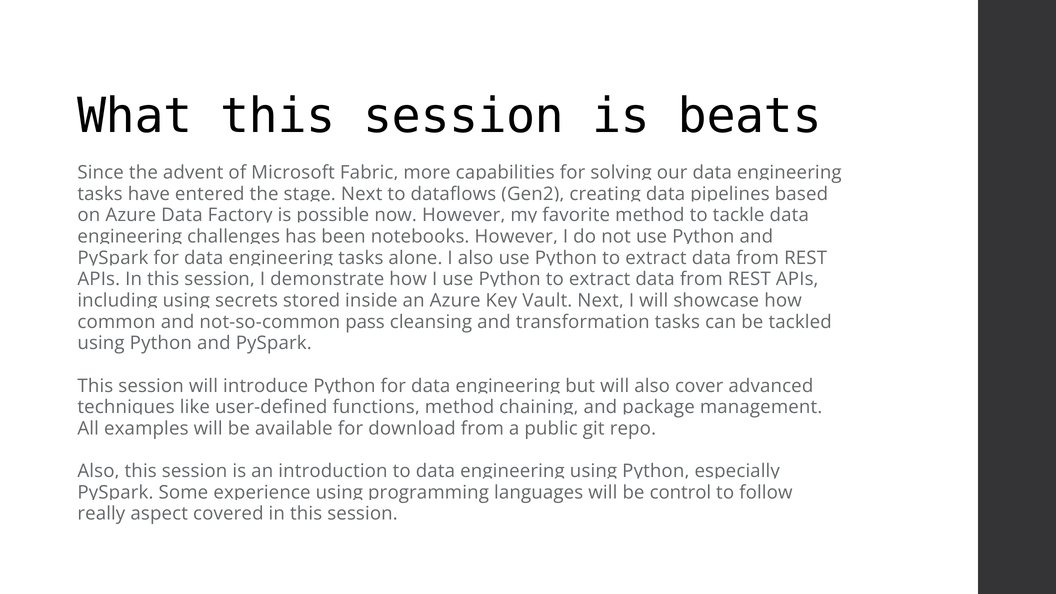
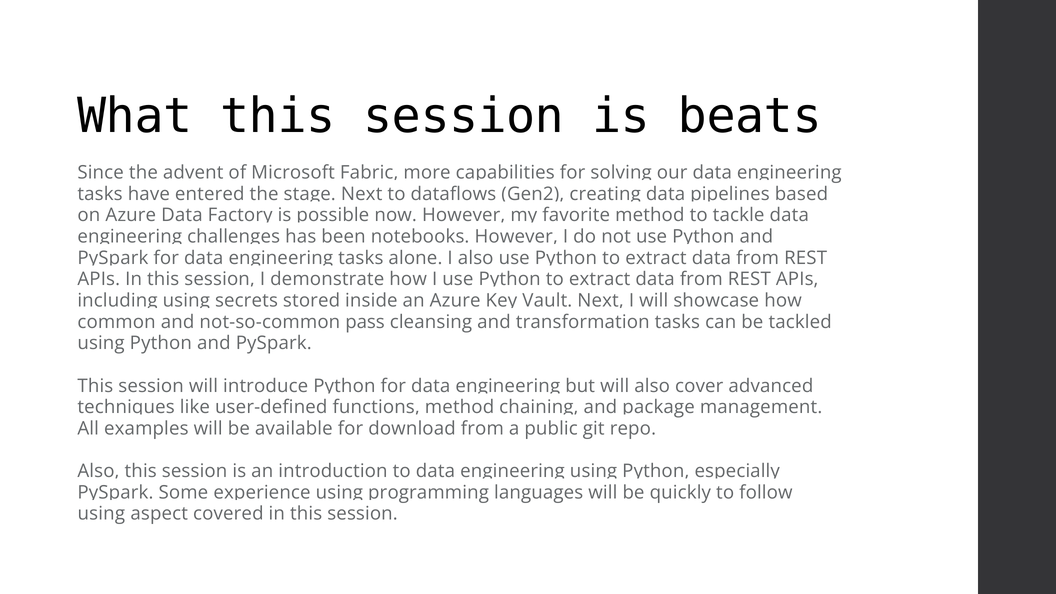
control: control -> quickly (680, 492)
really: really -> using (101, 514)
